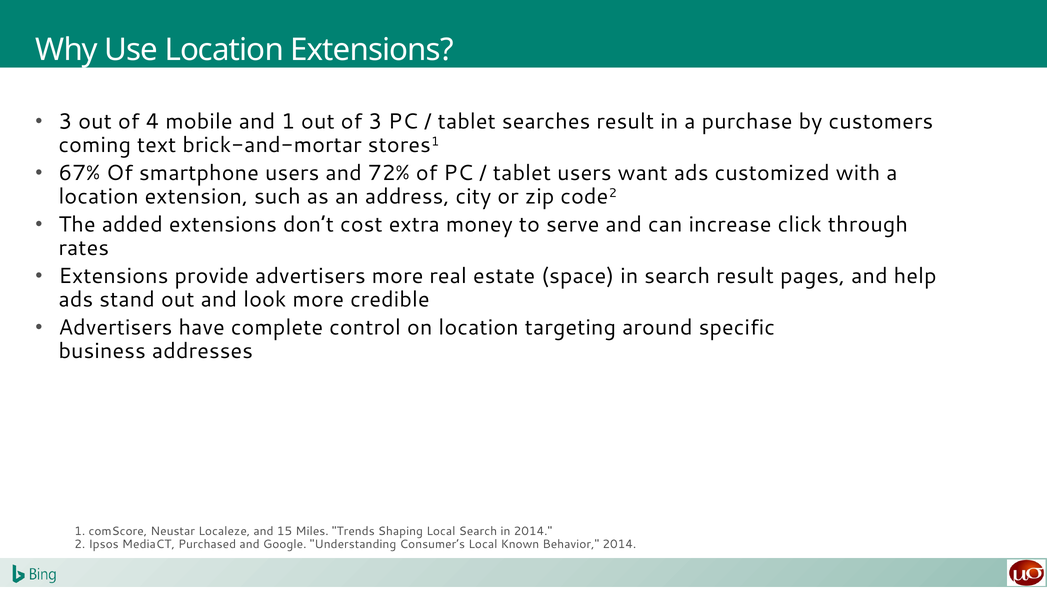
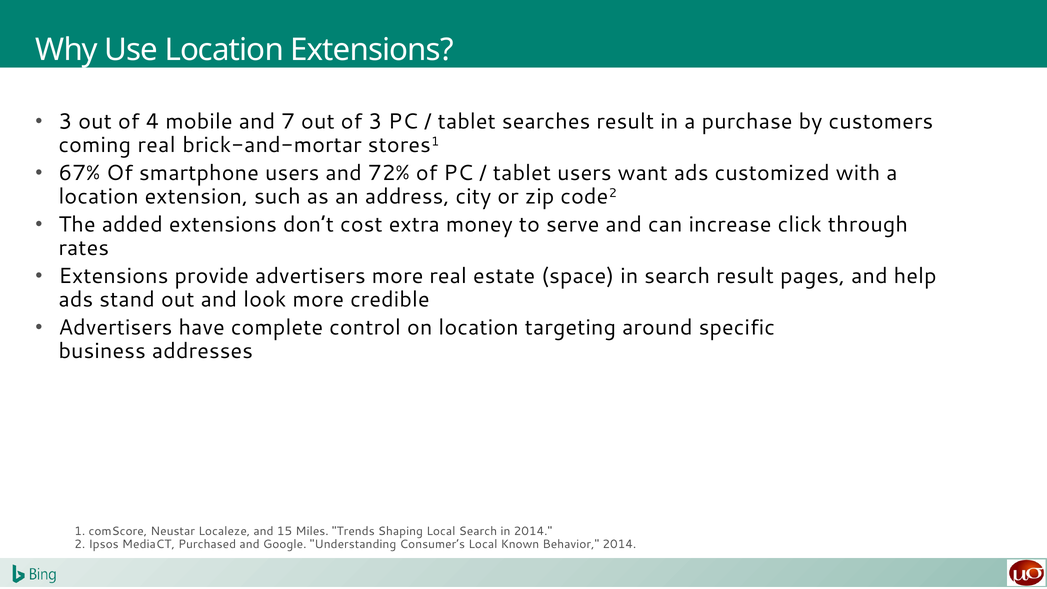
and 1: 1 -> 7 (288, 122)
coming text: text -> real (157, 145)
